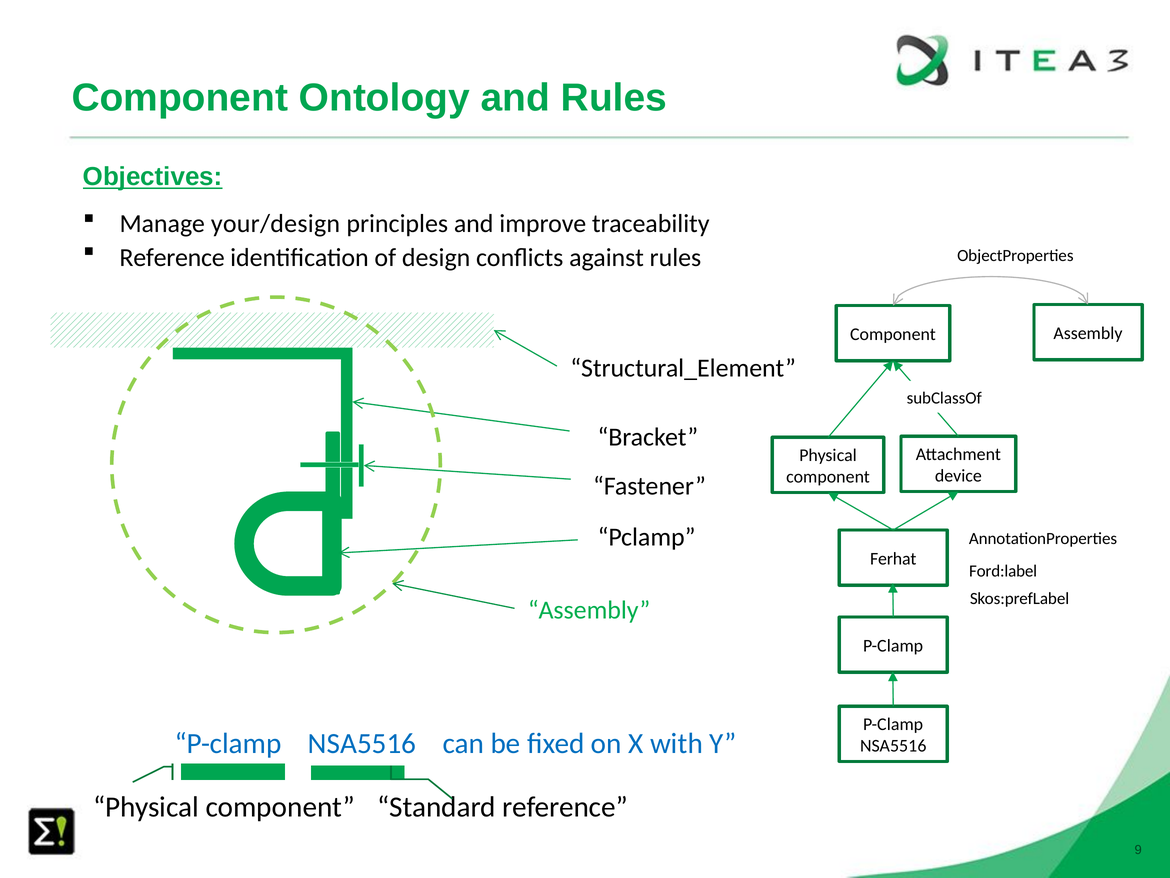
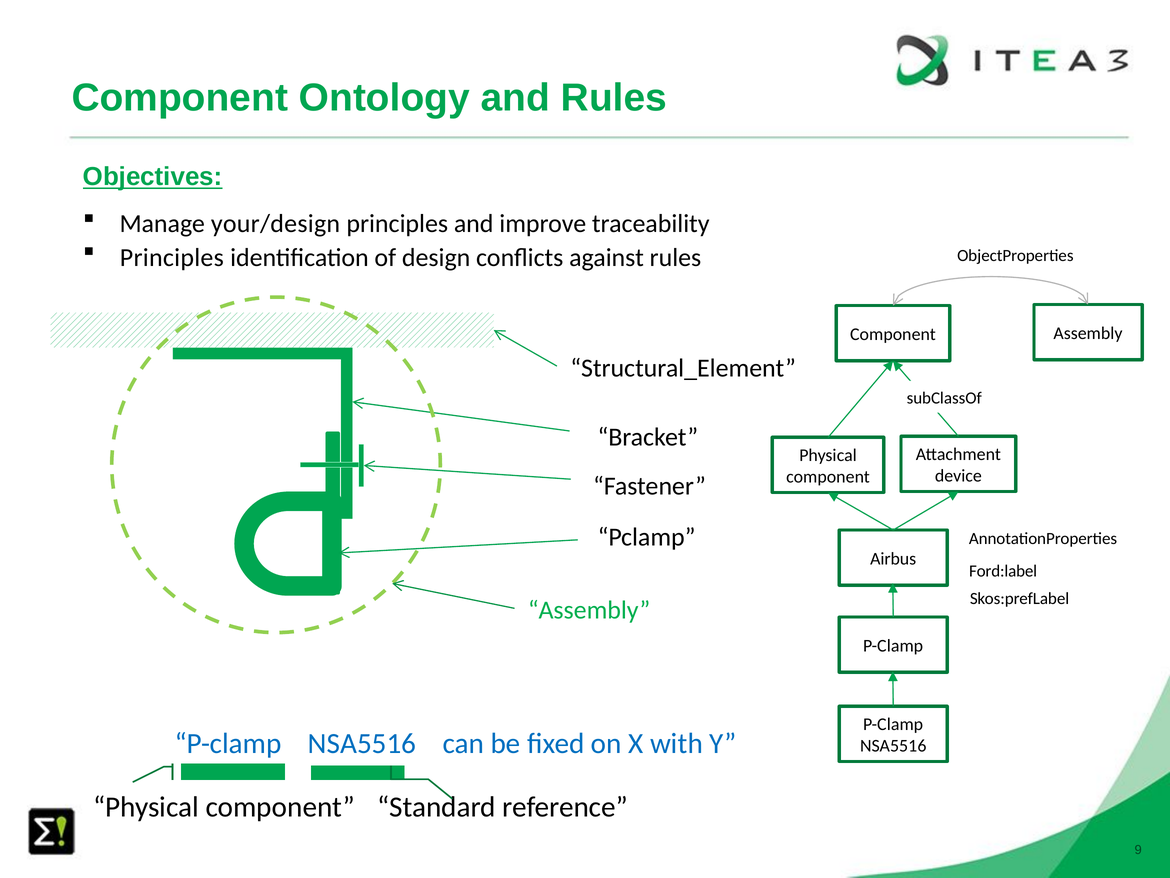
Reference: Reference -> Principles (172, 258)
Ferhat: Ferhat -> Airbus (893, 559)
